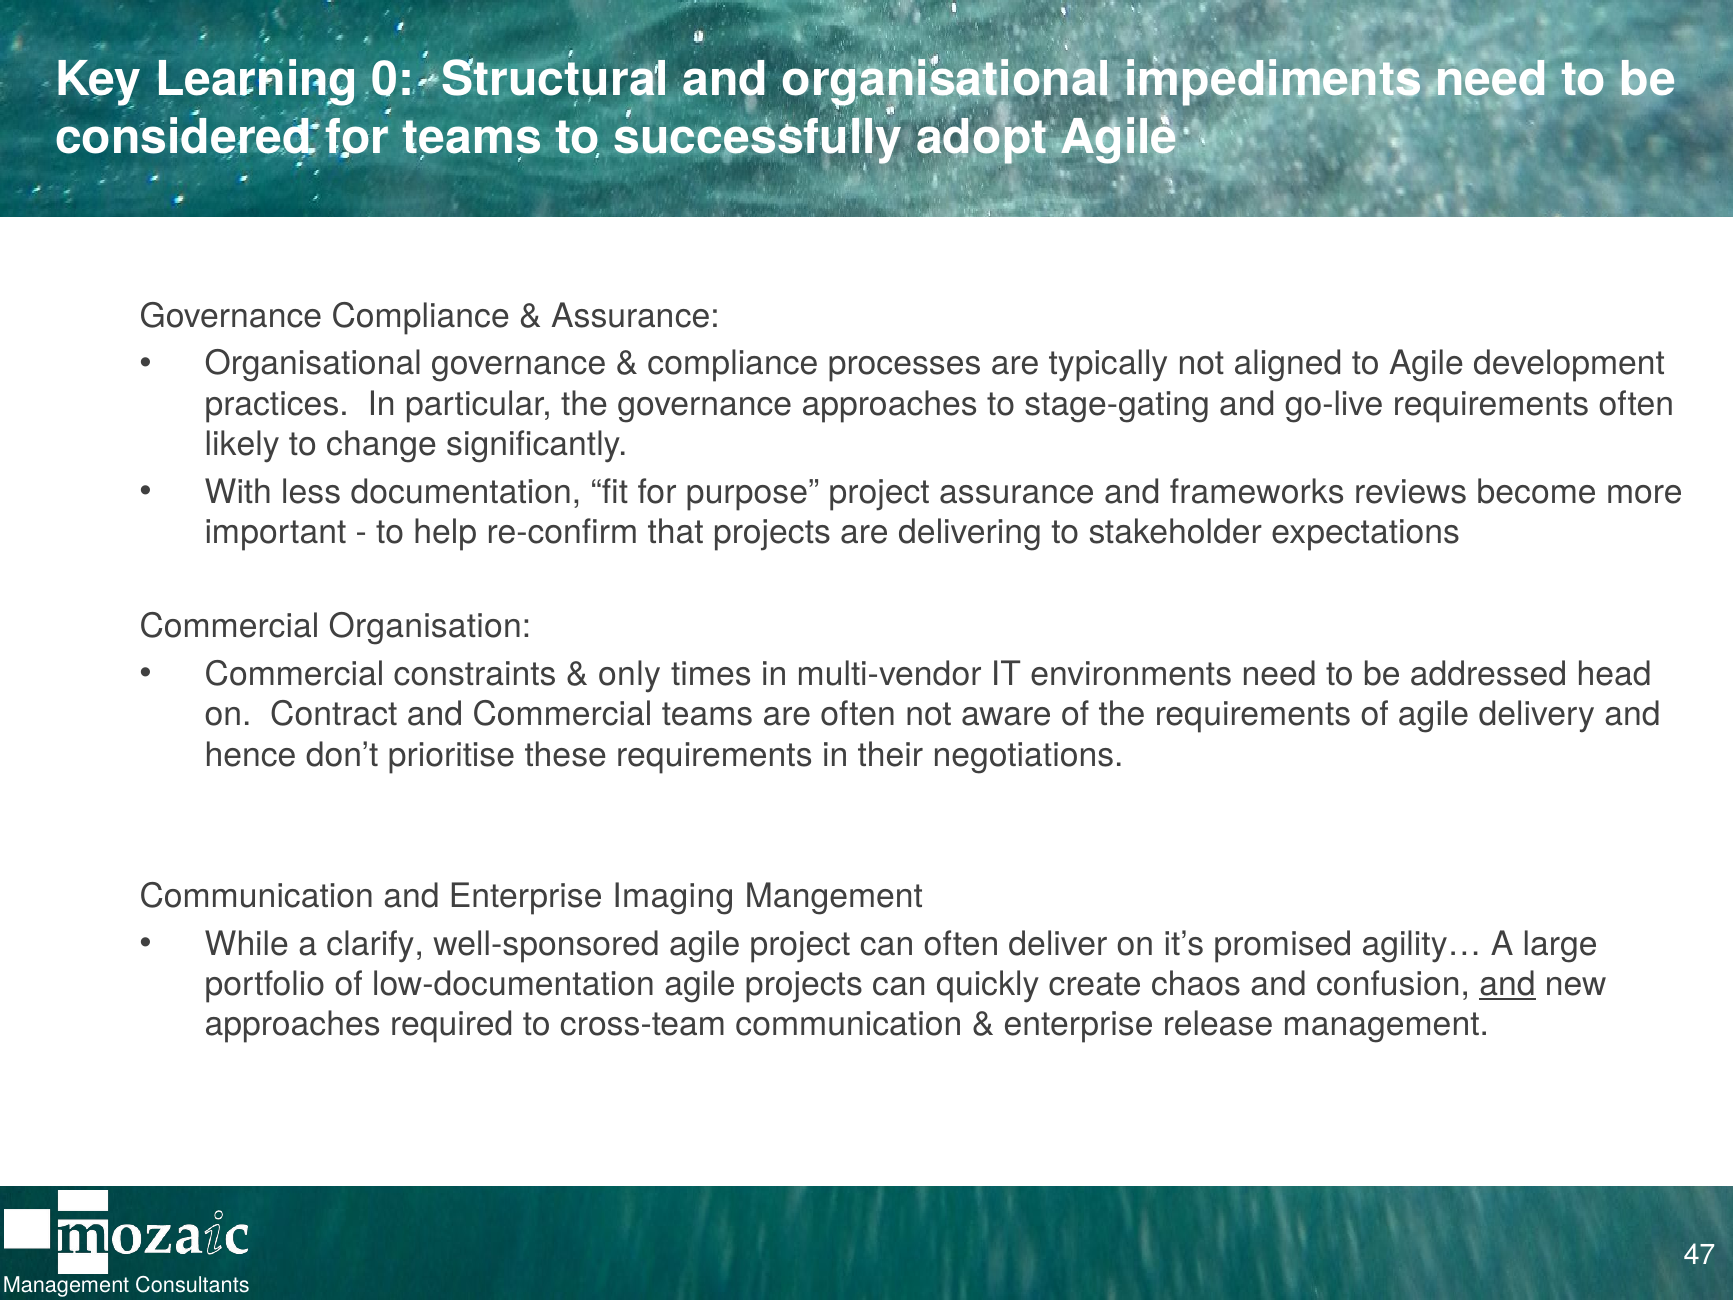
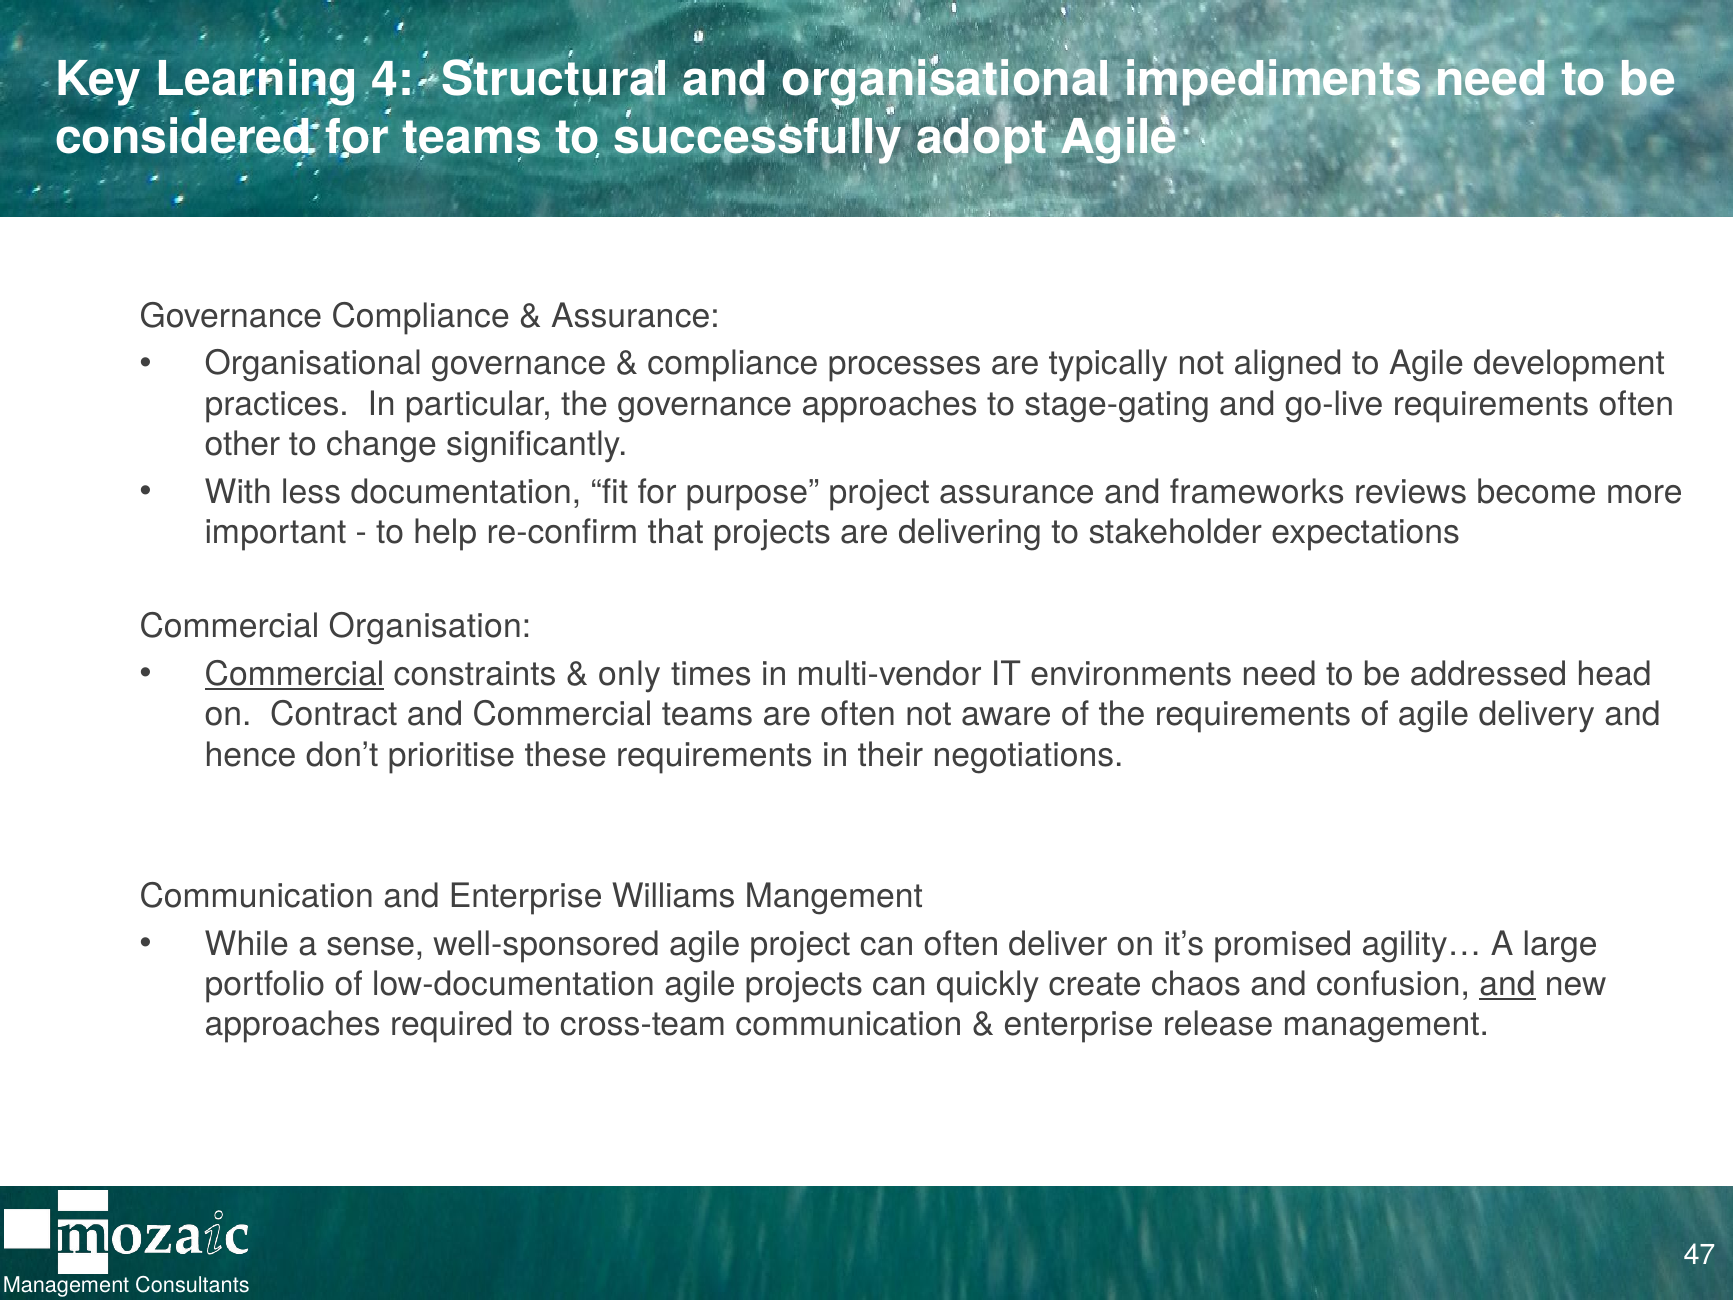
0: 0 -> 4 (393, 80)
likely: likely -> other (242, 445)
Commercial underline: none -> present (295, 674)
Imaging: Imaging -> Williams (674, 897)
clarify: clarify -> sense (375, 944)
